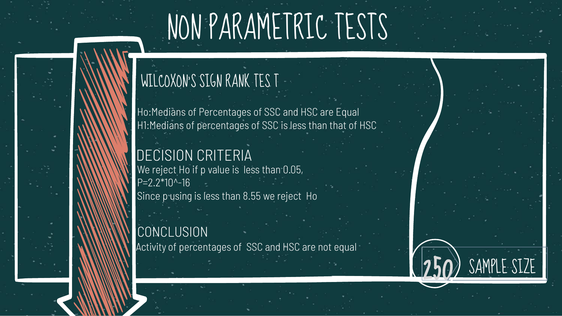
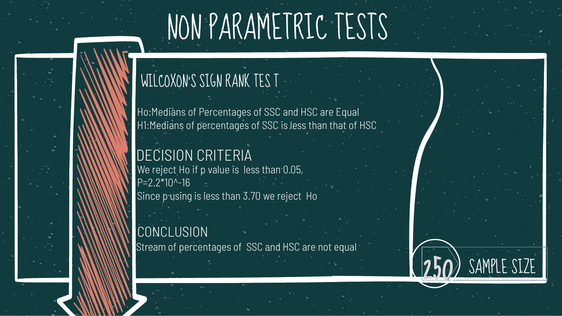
8.55: 8.55 -> 3.70 (252, 196)
Activity: Activity -> Stream (151, 247)
